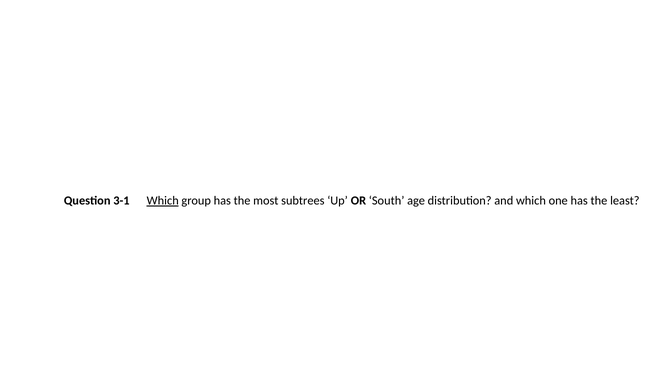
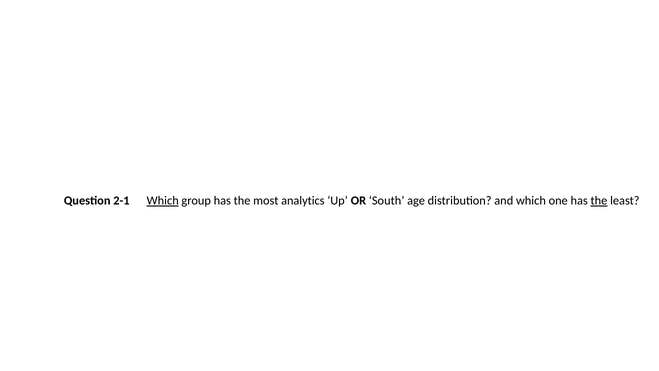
3-1: 3-1 -> 2-1 (121, 201)
subtrees: subtrees -> analytics (303, 201)
the underline: none -> present (599, 201)
